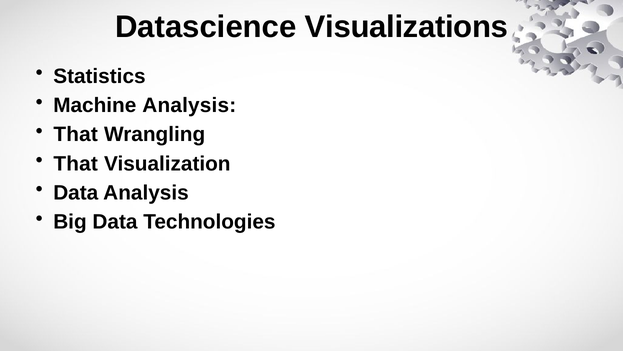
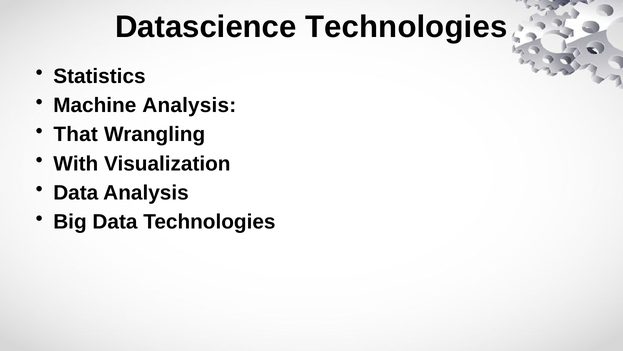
Datascience Visualizations: Visualizations -> Technologies (406, 27)
That: That -> With (76, 163)
